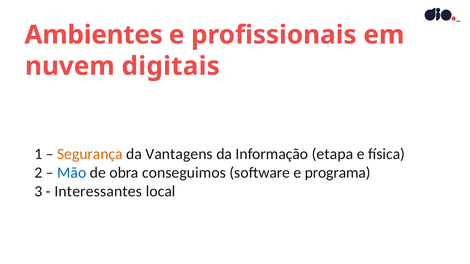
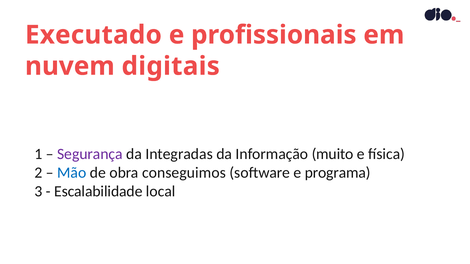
Ambientes: Ambientes -> Executado (93, 35)
Segurança colour: orange -> purple (90, 154)
Vantagens: Vantagens -> Integradas (179, 154)
etapa: etapa -> muito (333, 154)
Interessantes: Interessantes -> Escalabilidade (98, 192)
